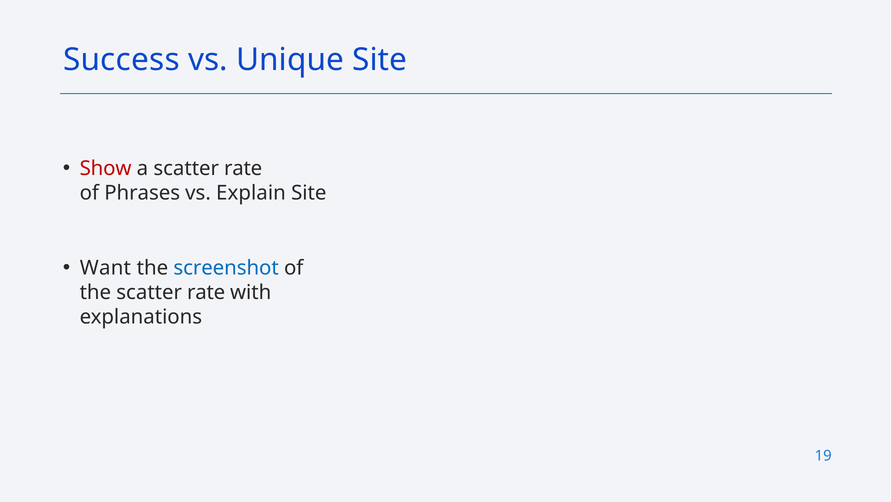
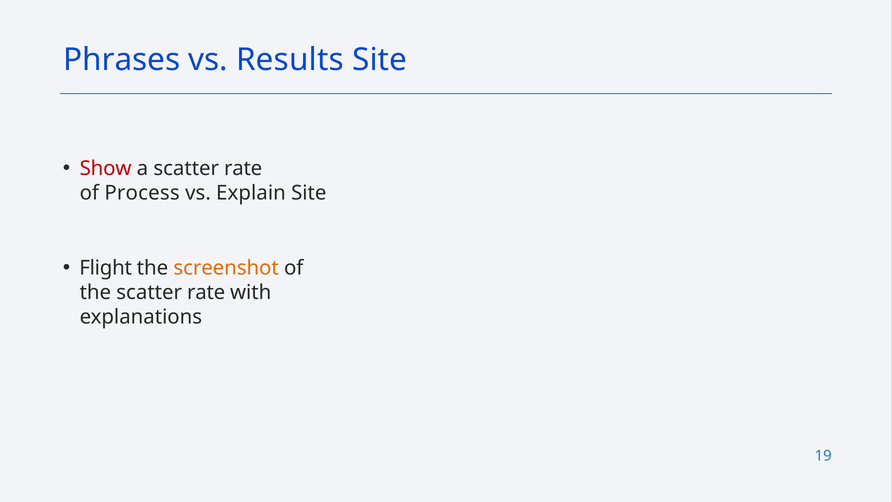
Success: Success -> Phrases (122, 60)
Unique: Unique -> Results (290, 60)
Phrases: Phrases -> Process (142, 193)
Want: Want -> Flight (106, 268)
screenshot colour: blue -> orange (226, 268)
